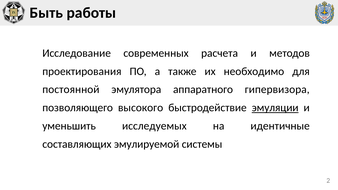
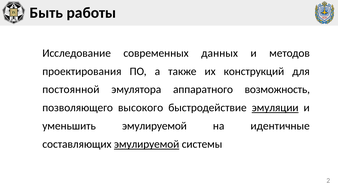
расчета: расчета -> данных (220, 53)
необходимо: необходимо -> конструкций (254, 71)
гипервизора: гипервизора -> возможность (277, 90)
уменьшить исследуемых: исследуемых -> эмулируемой (154, 126)
эмулируемой underline: none -> present (147, 144)
